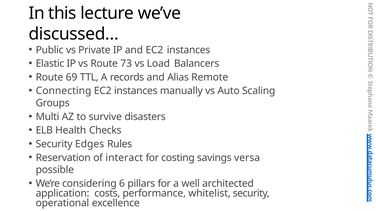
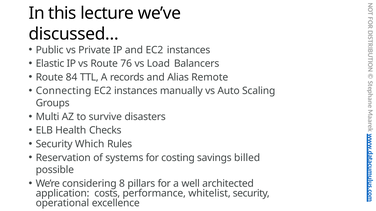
73: 73 -> 76 (126, 64)
69: 69 -> 84 (72, 77)
Edges: Edges -> Which (90, 144)
interact: interact -> systems (124, 158)
versa: versa -> billed (247, 158)
6: 6 -> 8 (122, 184)
